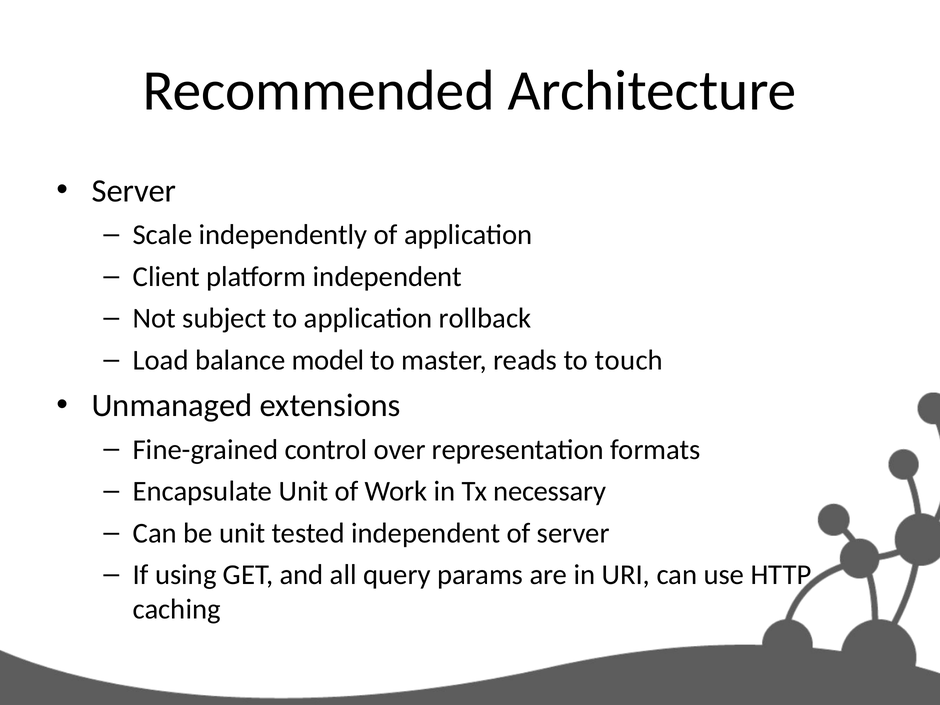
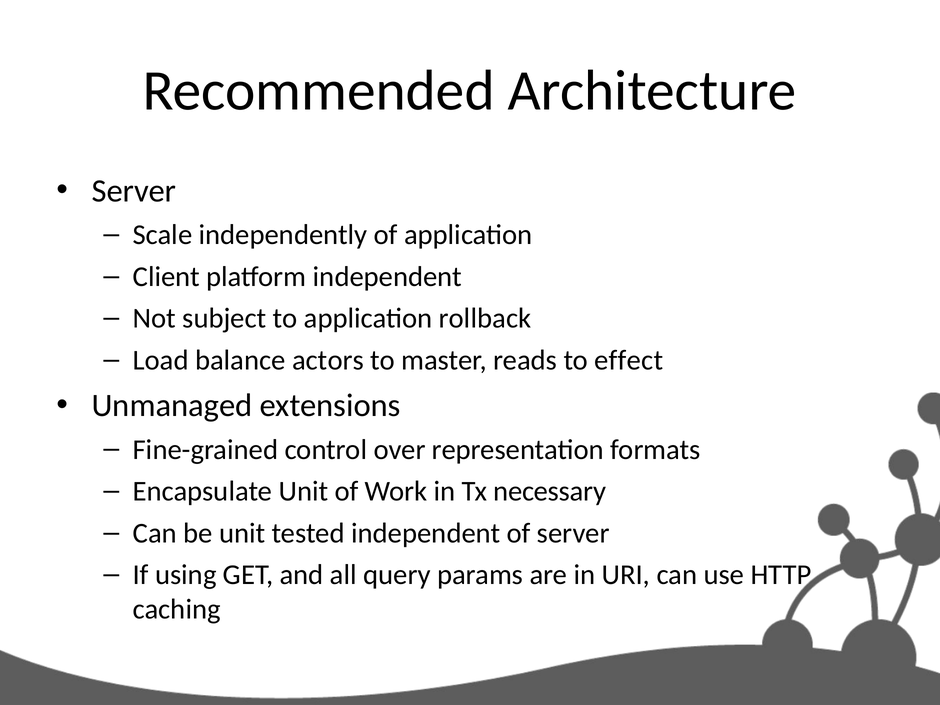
model: model -> actors (328, 360)
touch: touch -> effect (629, 360)
